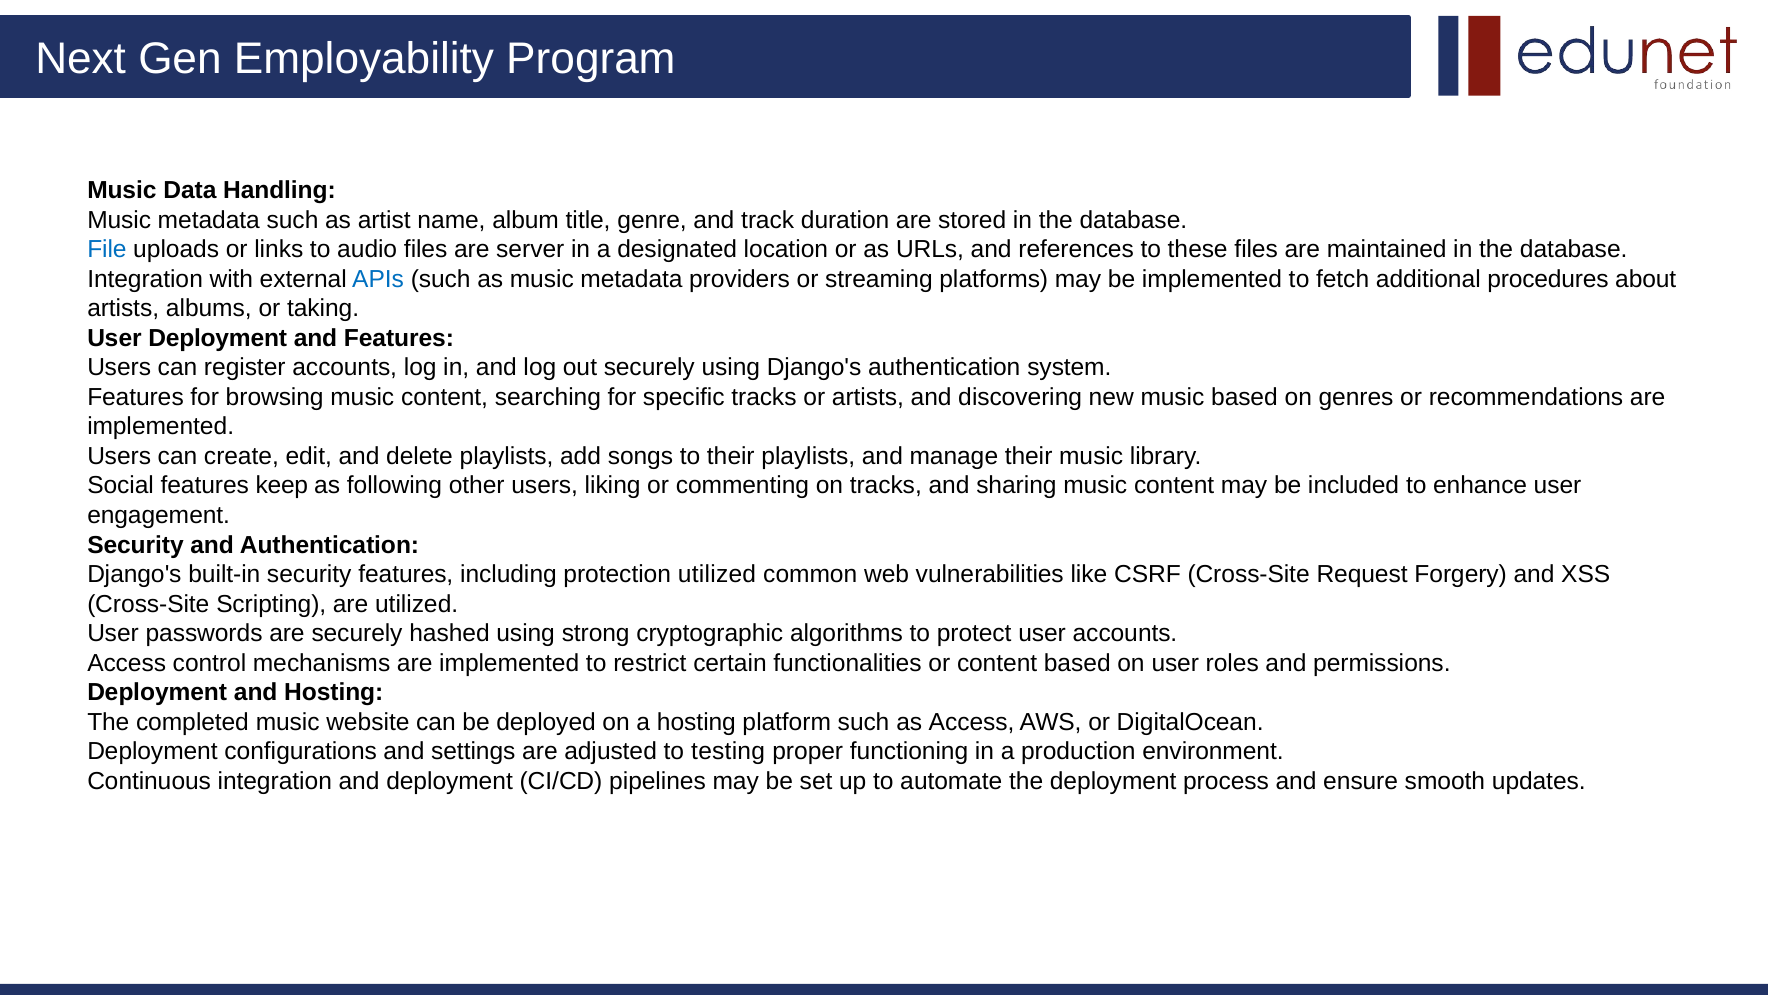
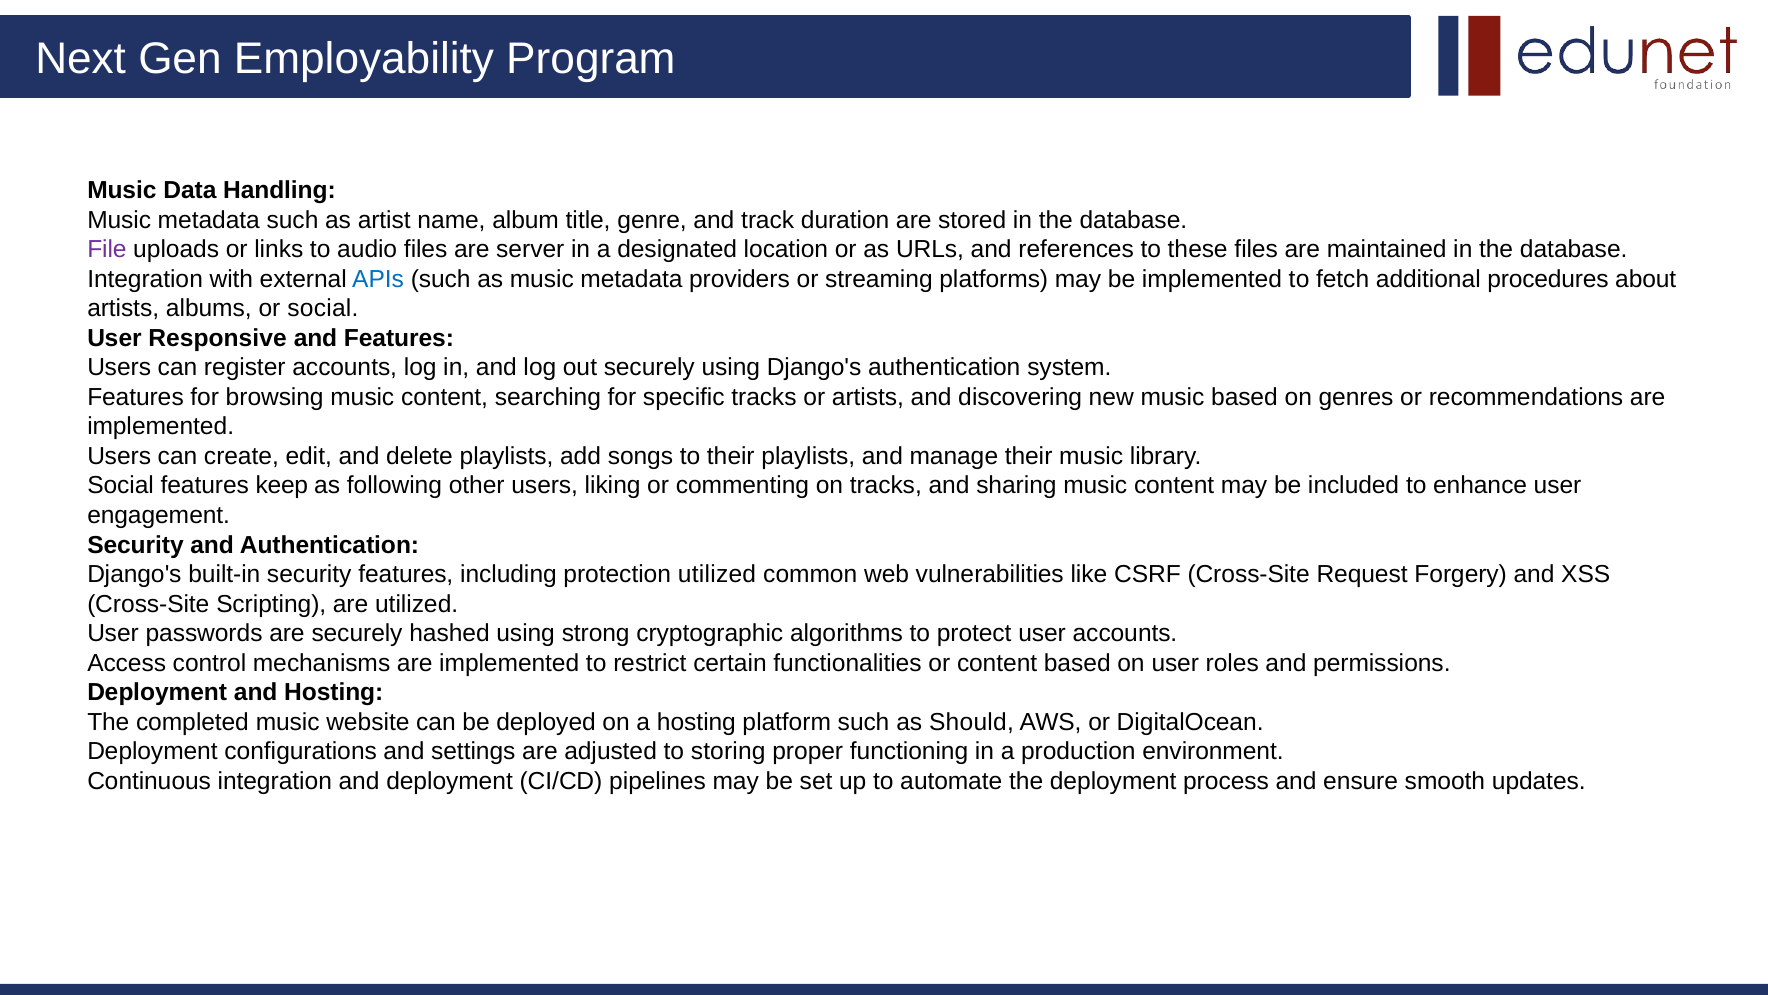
File colour: blue -> purple (107, 250)
or taking: taking -> social (323, 309)
User Deployment: Deployment -> Responsive (218, 338)
as Access: Access -> Should (971, 722)
testing: testing -> storing (728, 751)
